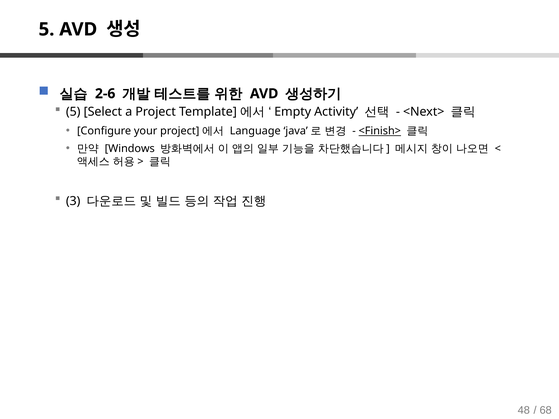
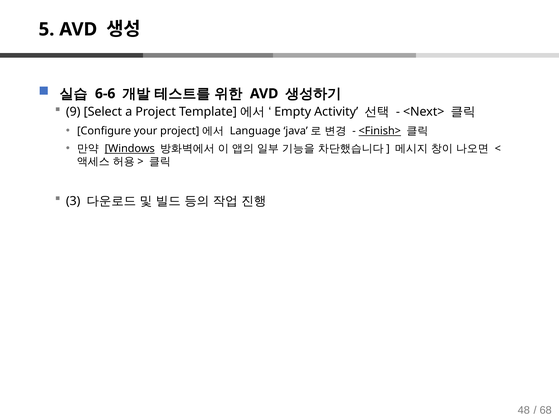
2-6: 2-6 -> 6-6 (105, 94)
5: 5 -> 9 (73, 112)
Windows underline: none -> present (130, 149)
